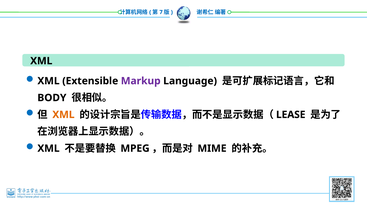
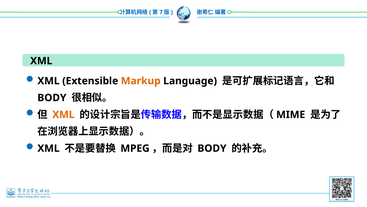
Markup colour: purple -> orange (141, 81)
LEASE: LEASE -> MIME (291, 114)
MIME: MIME -> BODY (212, 148)
